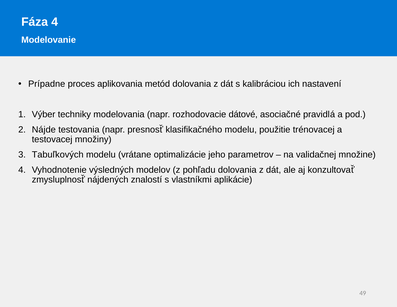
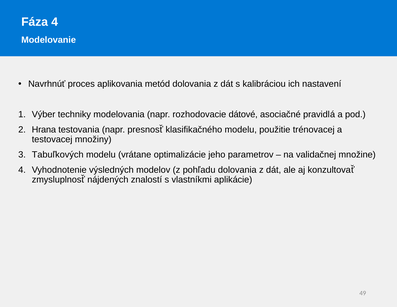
Prípadne: Prípadne -> Navrhnúť (47, 84)
Nájde: Nájde -> Hrana (44, 130)
